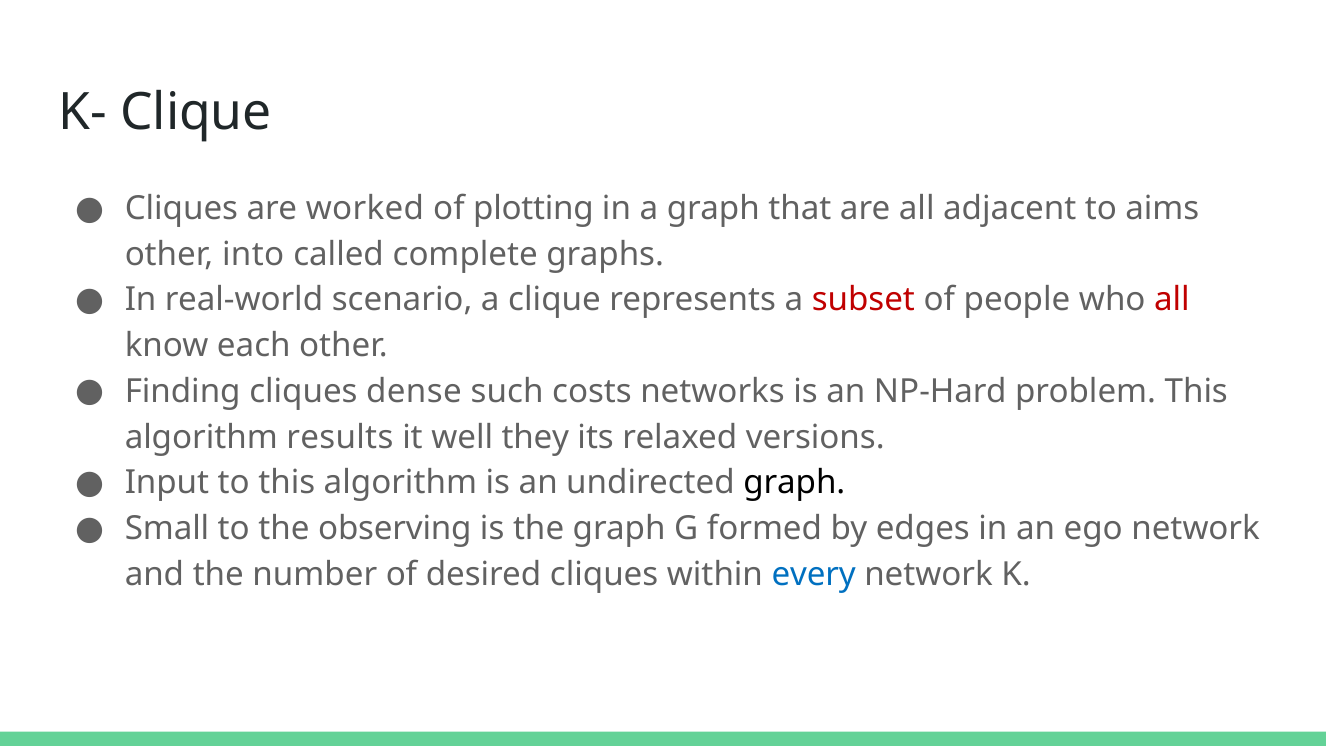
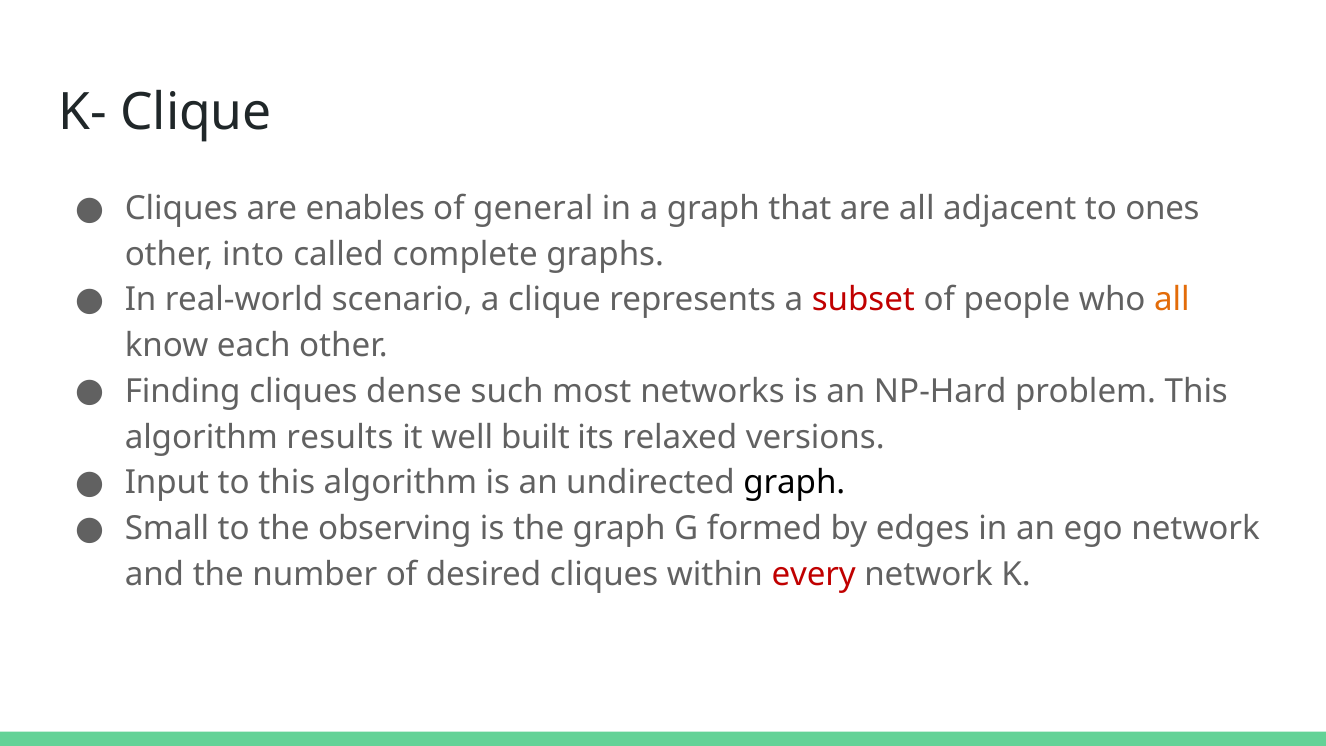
worked: worked -> enables (365, 209)
plotting: plotting -> general (533, 209)
aims: aims -> ones (1162, 209)
all colour: red -> orange (1172, 300)
costs: costs -> most (592, 391)
they: they -> built (535, 437)
every colour: blue -> red (814, 574)
